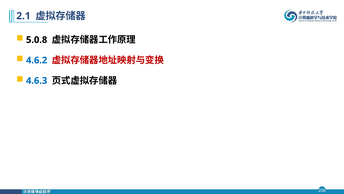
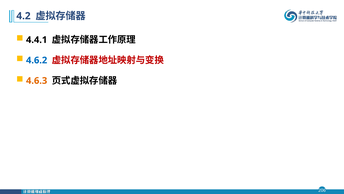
2.1: 2.1 -> 4.2 (23, 16)
5.0.8: 5.0.8 -> 4.4.1 (37, 40)
4.6.3 colour: blue -> orange (37, 81)
